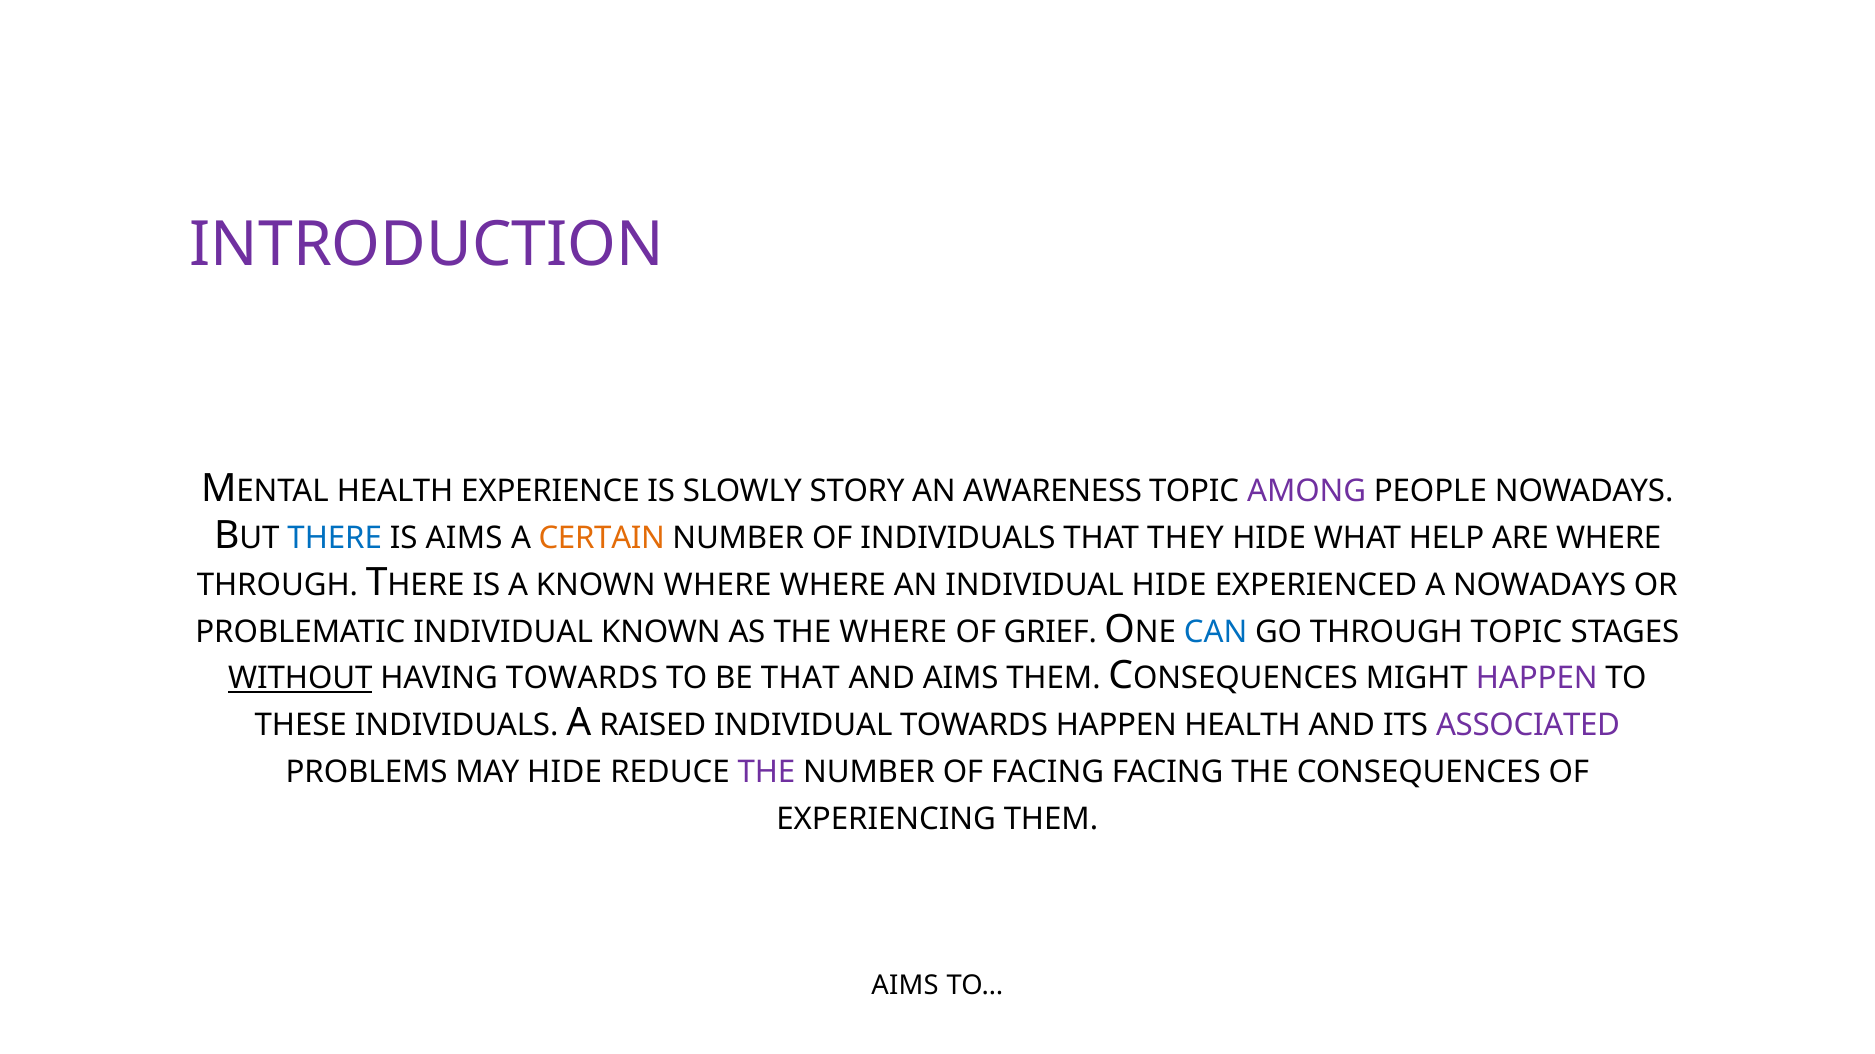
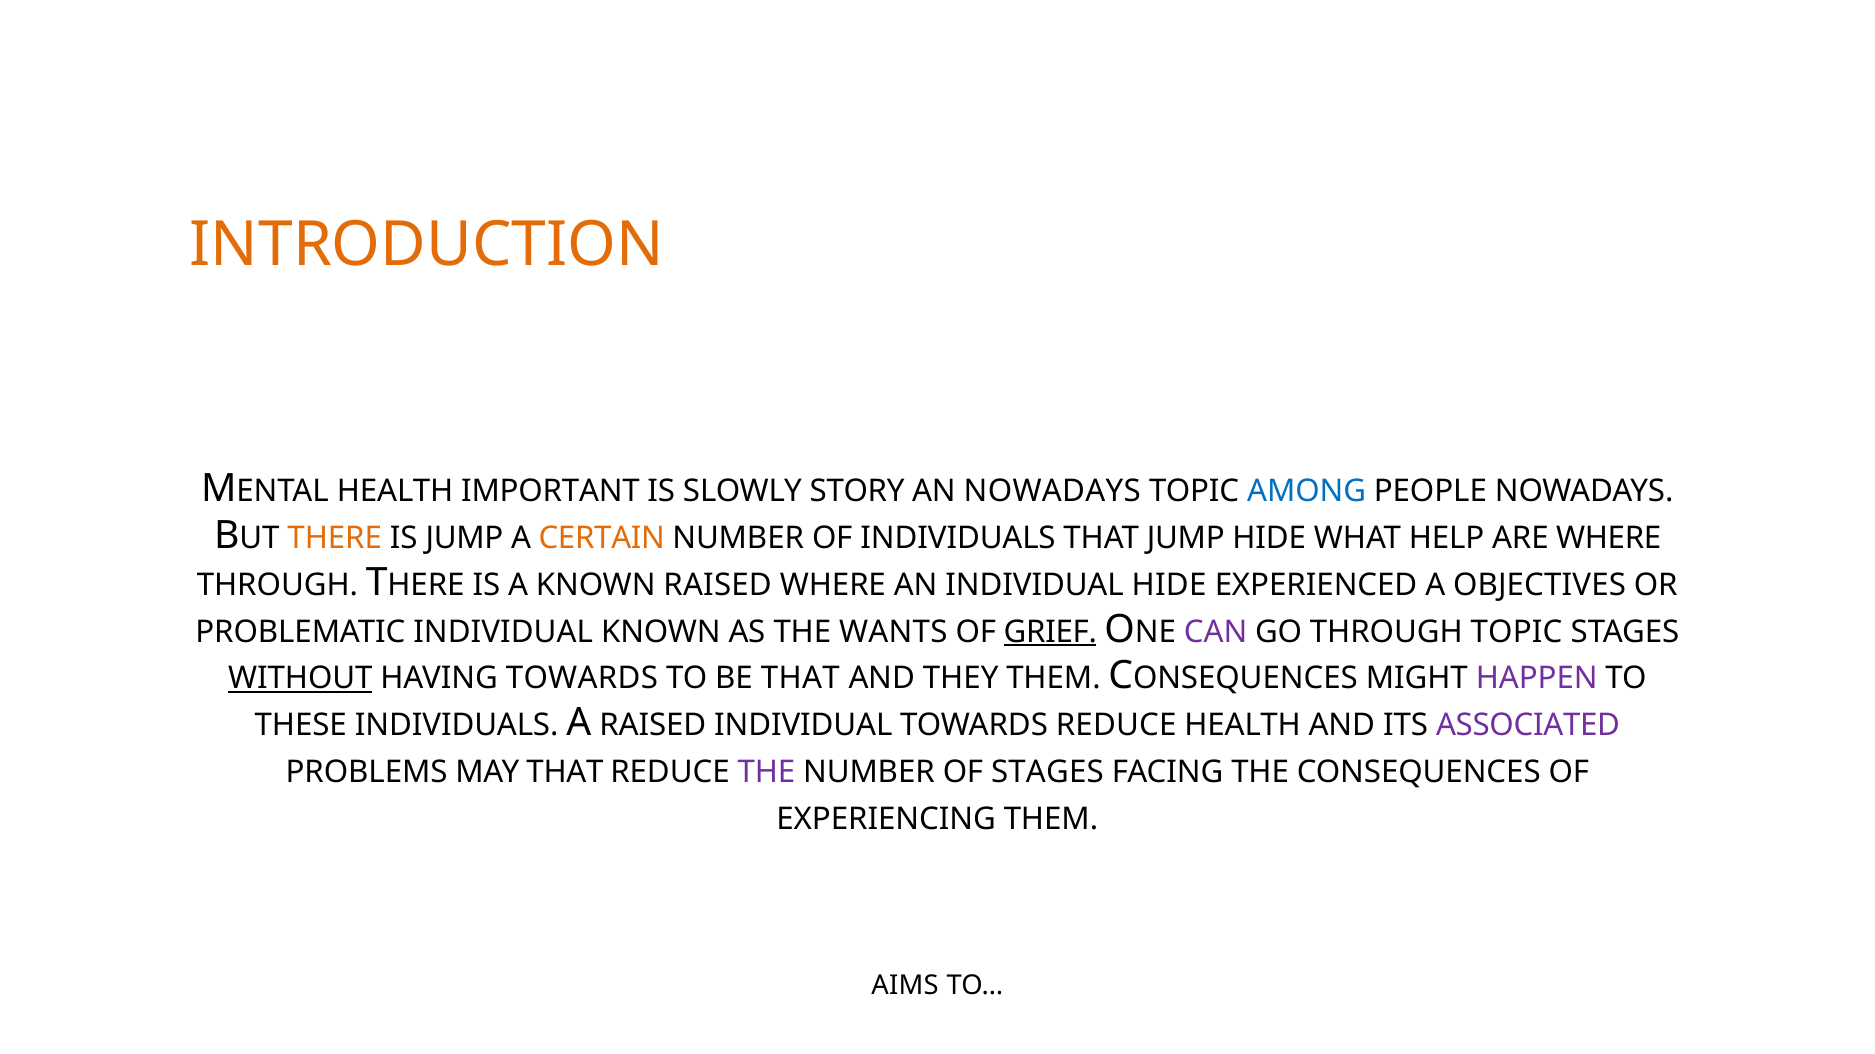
INTRODUCTION colour: purple -> orange (427, 245)
EXPERIENCE: EXPERIENCE -> IMPORTANT (550, 492)
AN AWARENESS: AWARENESS -> NOWADAYS (1052, 492)
AMONG colour: purple -> blue (1307, 492)
THERE colour: blue -> orange (335, 538)
IS AIMS: AIMS -> JUMP (464, 538)
THAT THEY: THEY -> JUMP (1186, 538)
KNOWN WHERE: WHERE -> RAISED (718, 585)
A NOWADAYS: NOWADAYS -> OBJECTIVES (1539, 585)
THE WHERE: WHERE -> WANTS (893, 632)
GRIEF underline: none -> present (1050, 632)
CAN colour: blue -> purple (1216, 632)
AND AIMS: AIMS -> THEY (961, 679)
TOWARDS HAPPEN: HAPPEN -> REDUCE (1116, 726)
MAY HIDE: HIDE -> THAT (565, 773)
OF FACING: FACING -> STAGES (1047, 773)
